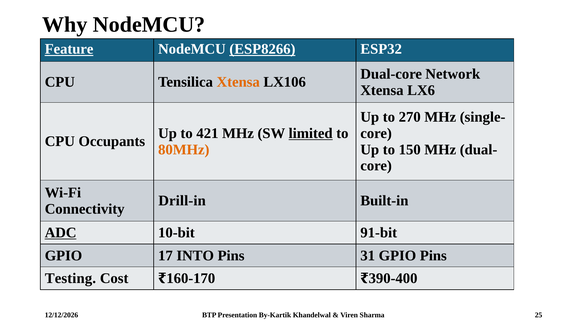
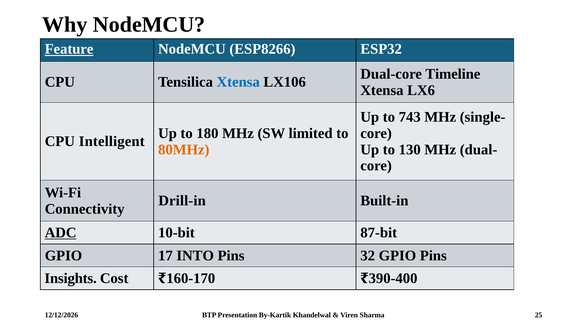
ESP8266 underline: present -> none (262, 49)
Network: Network -> Timeline (453, 74)
Xtensa colour: orange -> blue (238, 82)
270: 270 -> 743 (410, 117)
421: 421 -> 180 (207, 133)
limited underline: present -> none (311, 133)
Occupants: Occupants -> Intelligent (112, 142)
150: 150 -> 130 (410, 150)
91-bit: 91-bit -> 87-bit (379, 233)
31: 31 -> 32 (368, 256)
Testing: Testing -> Insights (71, 279)
